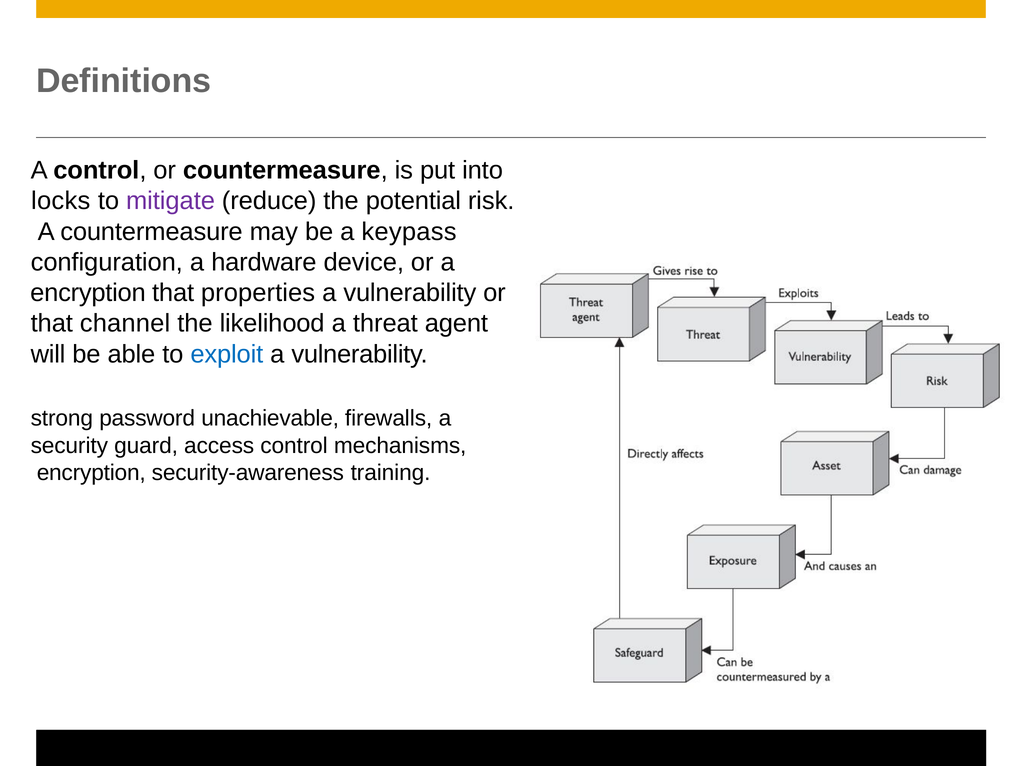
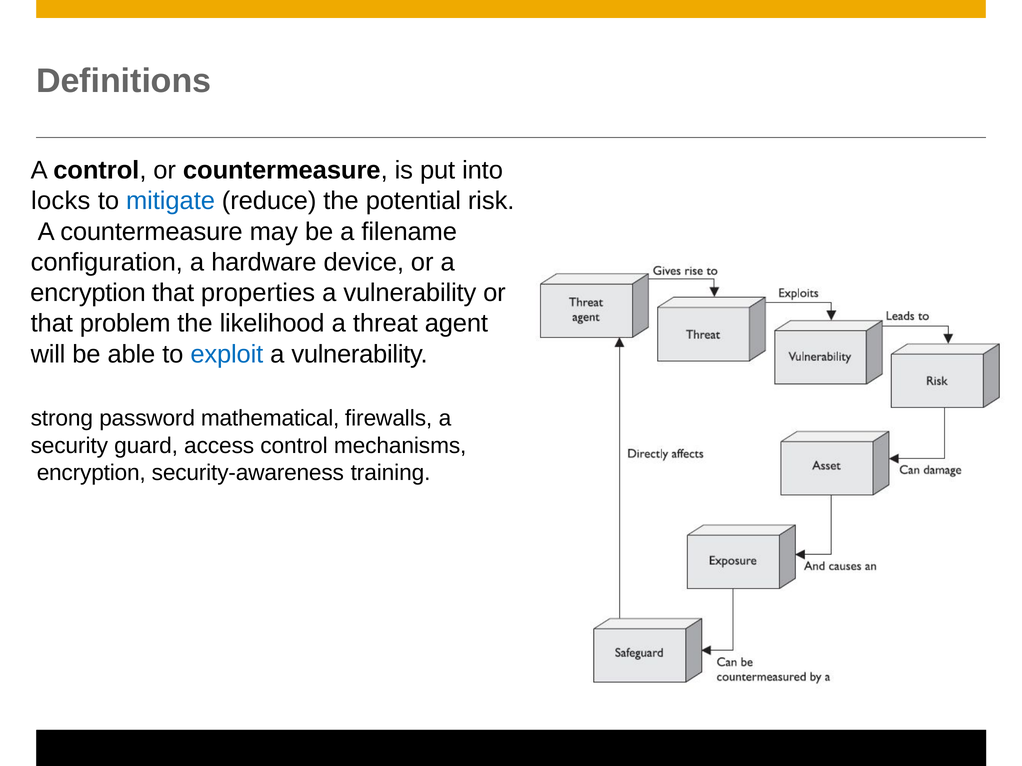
mitigate colour: purple -> blue (171, 201)
keypass: keypass -> filename (409, 232)
channel: channel -> problem (125, 324)
unachievable: unachievable -> mathematical (270, 419)
